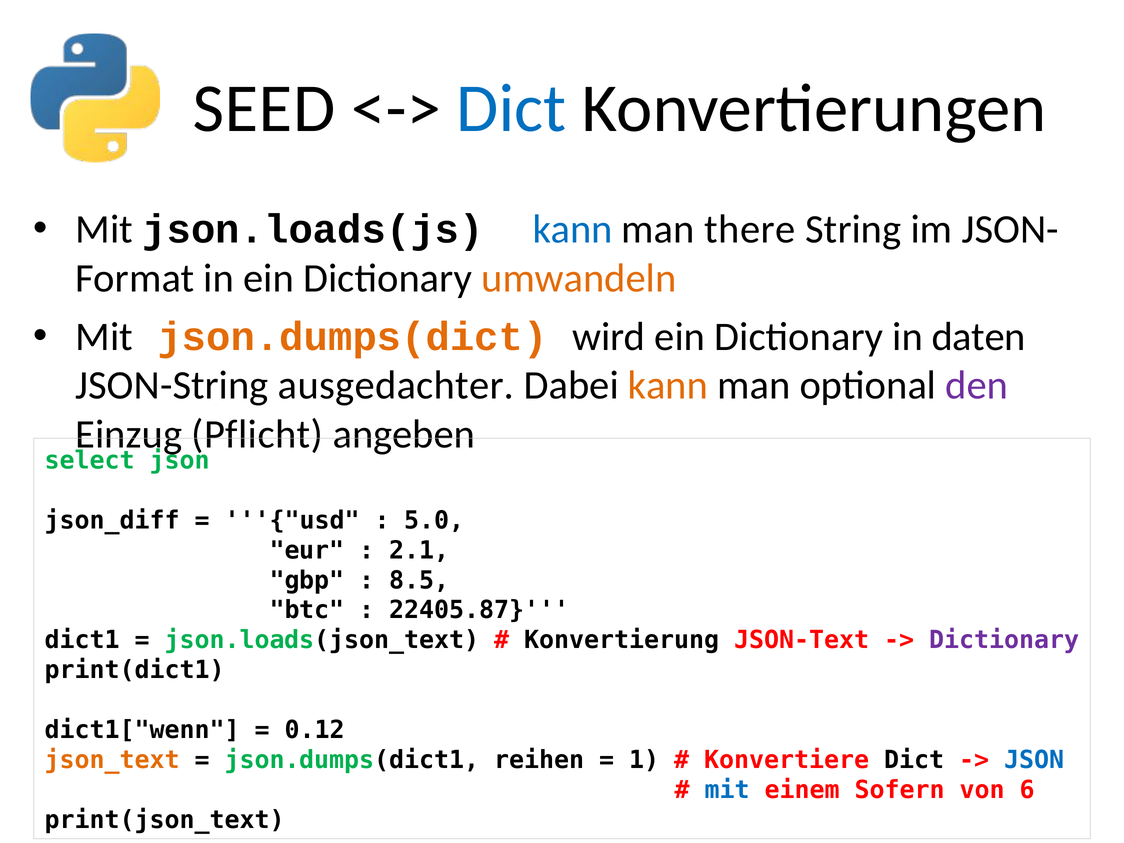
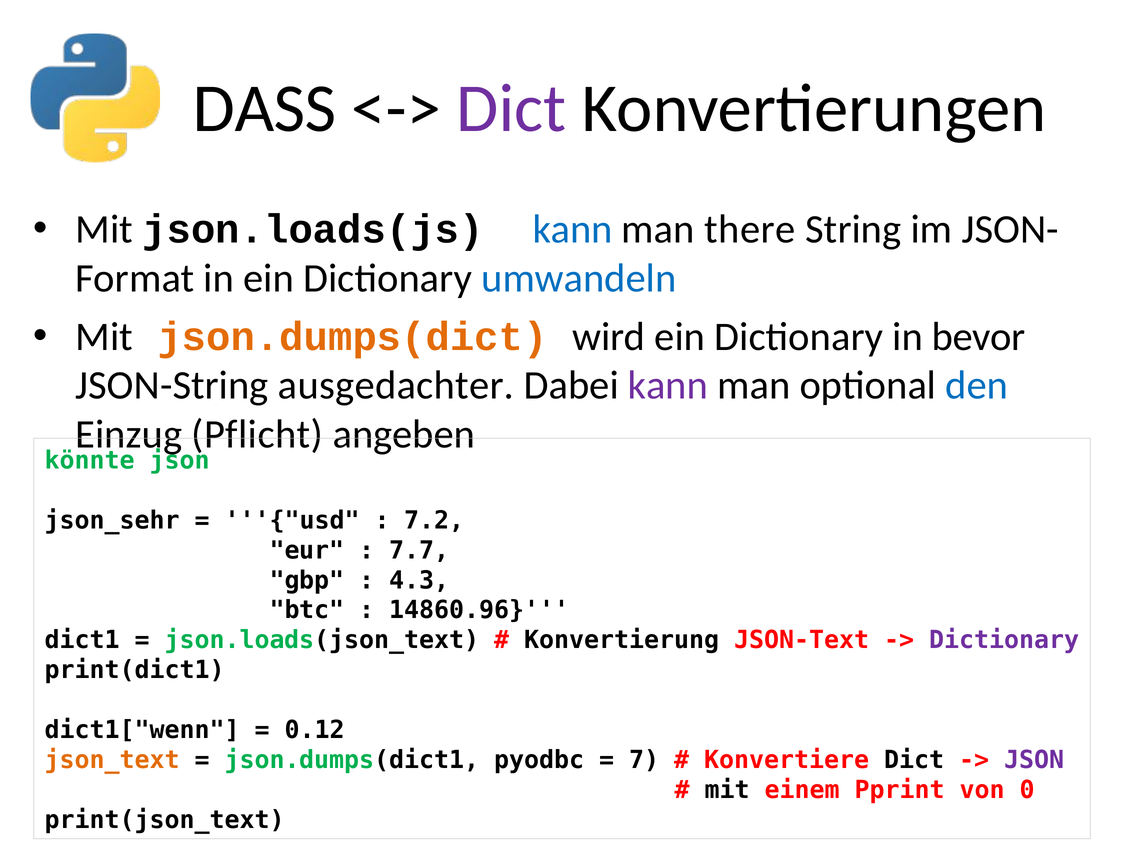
SEED: SEED -> DASS (265, 109)
Dict colour: blue -> purple (511, 109)
umwandeln colour: orange -> blue (579, 278)
daten: daten -> bevor (979, 337)
kann colour: orange -> purple (668, 386)
den colour: purple -> blue (977, 386)
select: select -> könnte (90, 460)
json_diff: json_diff -> json_sehr (112, 520)
5.0: 5.0 -> 7.2 (434, 520)
2.1: 2.1 -> 7.7 (419, 550)
8.5: 8.5 -> 4.3 (419, 580)
22405.87: 22405.87 -> 14860.96 (479, 610)
reihen: reihen -> pyodbc (539, 760)
1: 1 -> 7 (644, 760)
JSON colour: blue -> purple (1034, 760)
mit colour: blue -> black (727, 790)
Sofern: Sofern -> Pprint (900, 790)
6: 6 -> 0 (1027, 790)
